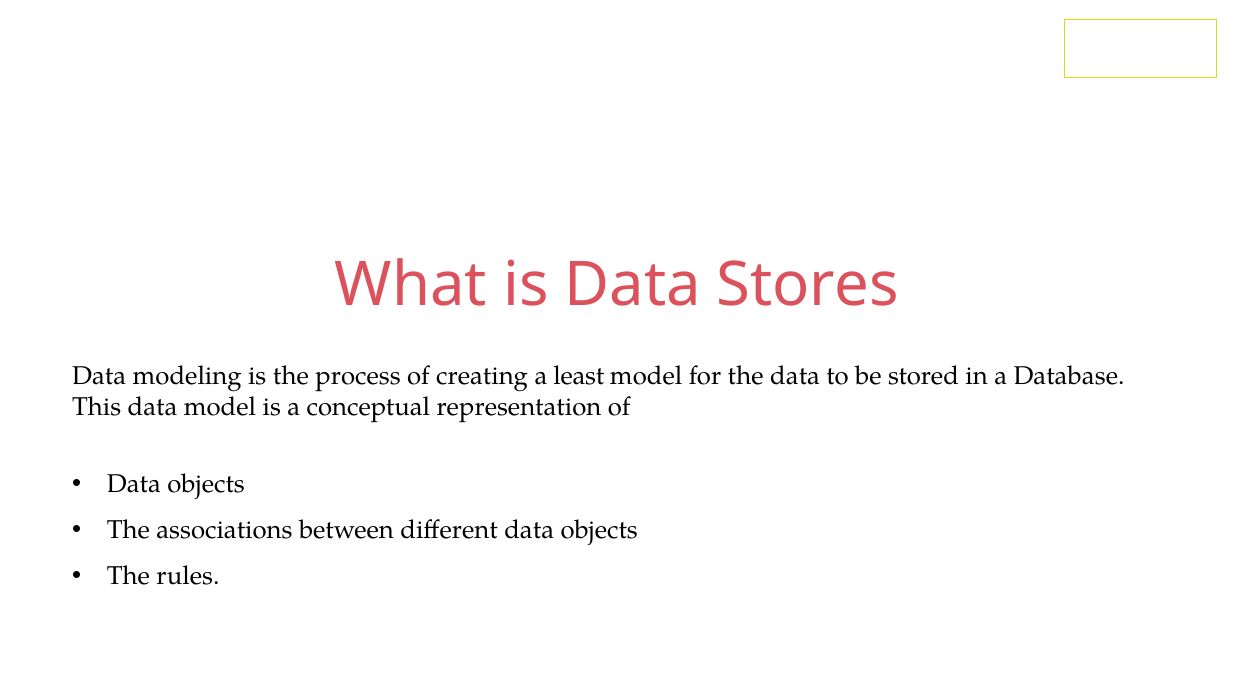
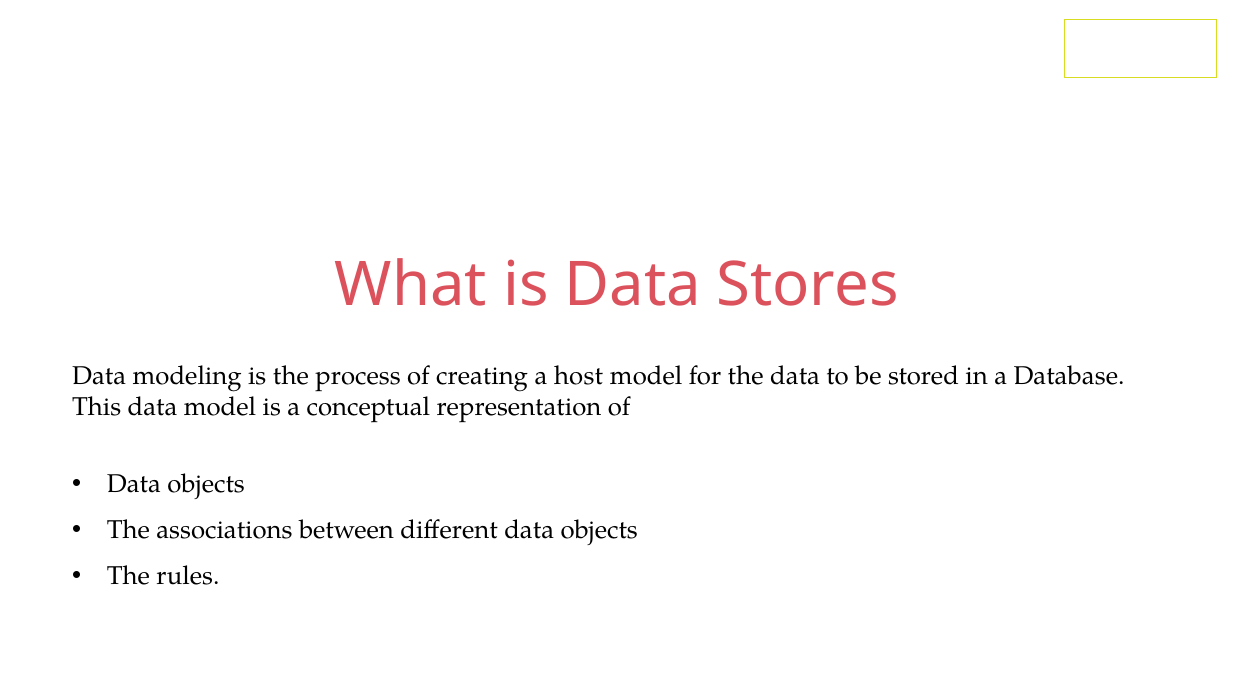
least: least -> host (579, 376)
